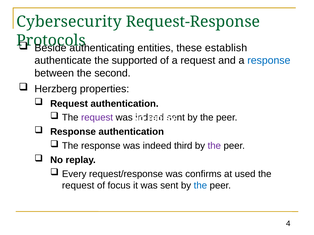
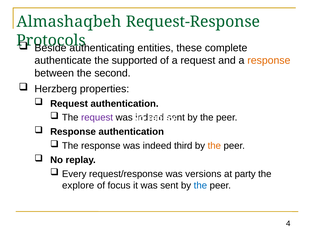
Cybersecurity: Cybersecurity -> Almashaqbeh (69, 22)
establish: establish -> complete (226, 48)
response colour: blue -> orange (269, 61)
the colour: purple -> orange (214, 146)
confirms: confirms -> versions (203, 174)
used: used -> party (245, 174)
request: request -> explore (78, 186)
